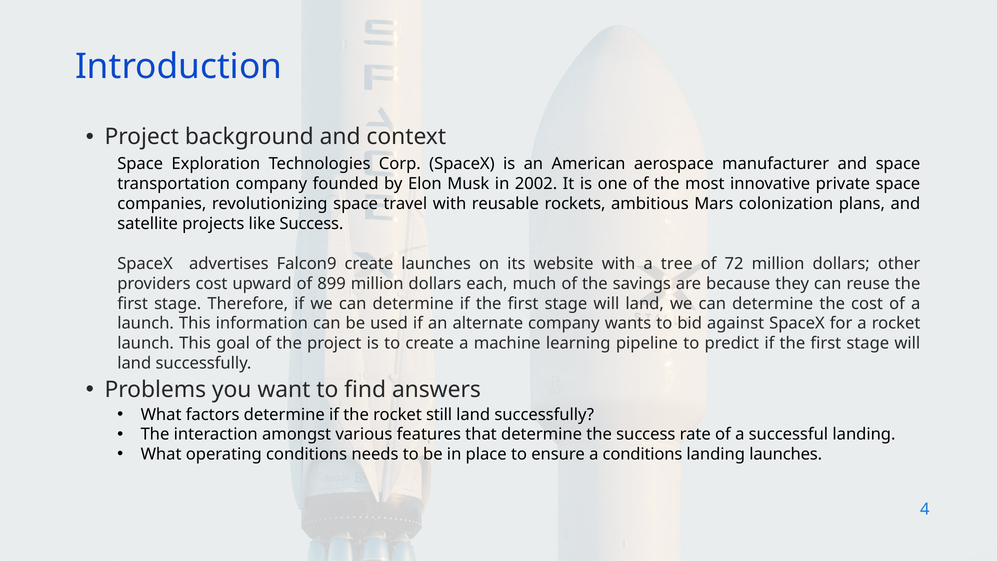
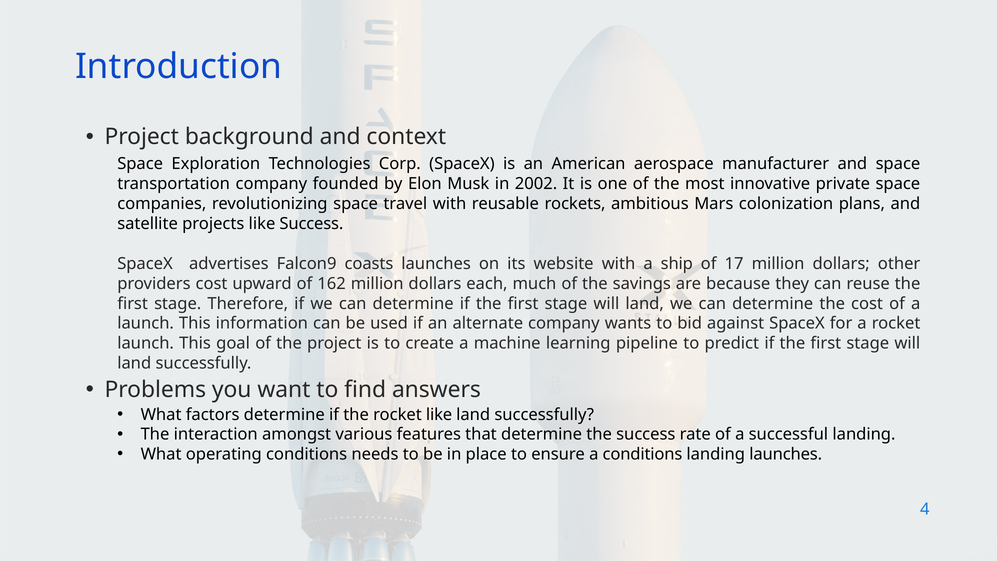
Falcon9 create: create -> coasts (369, 264)
tree: tree -> ship (677, 264)
72: 72 -> 17 (734, 264)
899: 899 -> 162 (332, 283)
rocket still: still -> like (439, 414)
